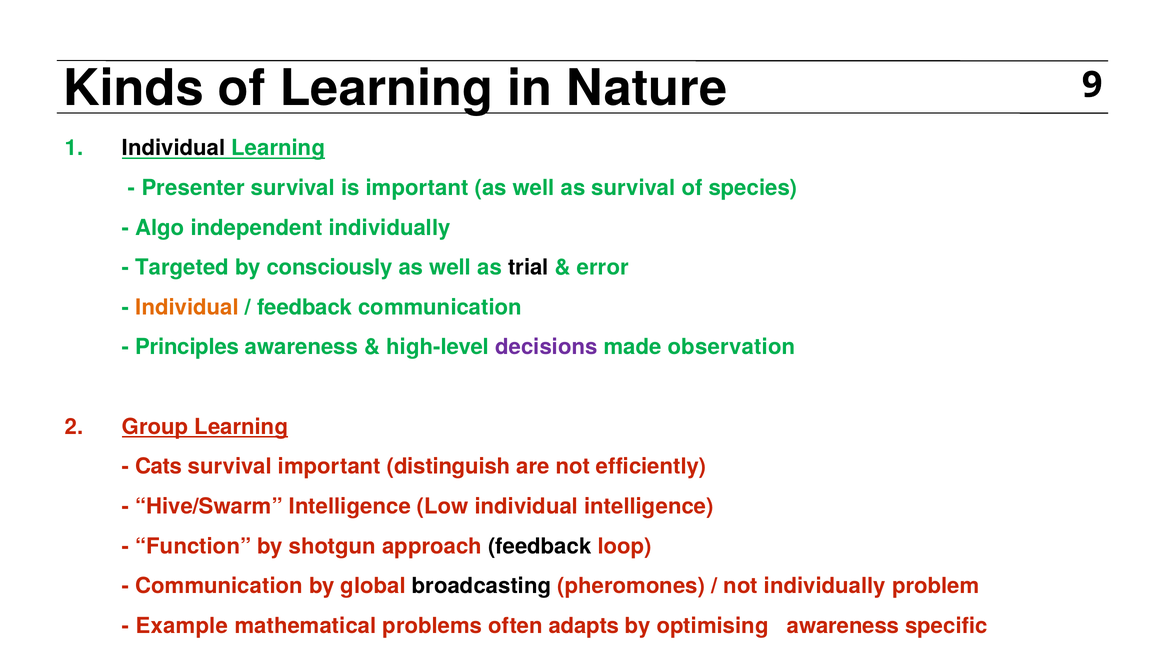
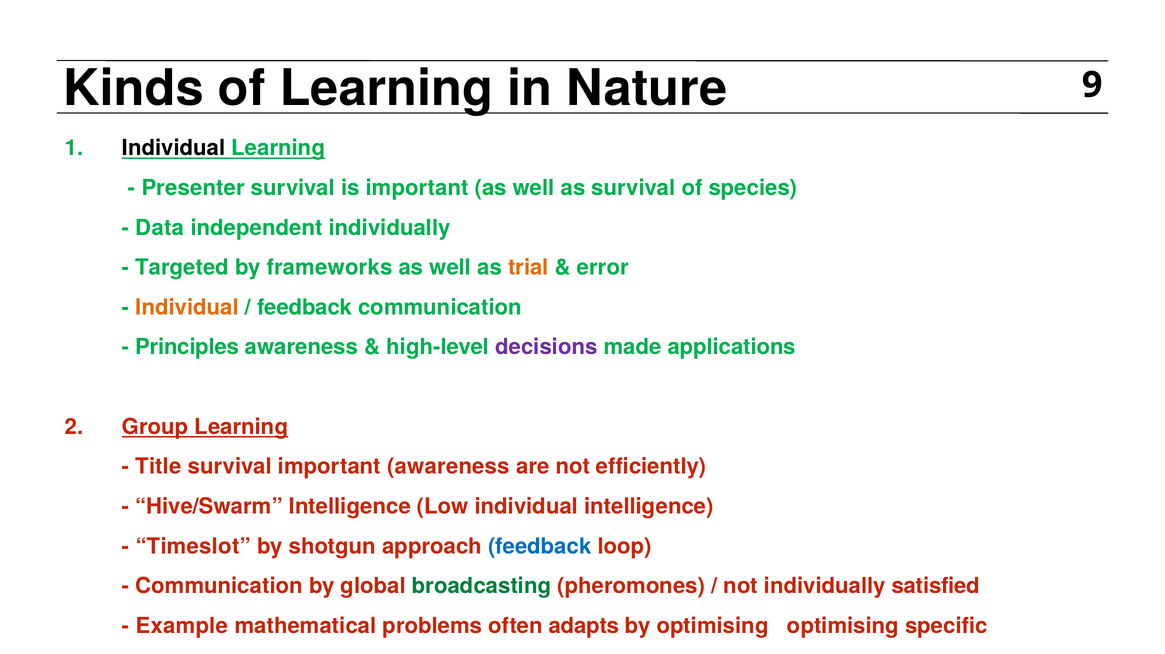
Algo: Algo -> Data (160, 228)
consciously: consciously -> frameworks (329, 268)
trial colour: black -> orange (528, 268)
observation: observation -> applications (732, 347)
Cats: Cats -> Title (158, 467)
important distinguish: distinguish -> awareness (448, 467)
Function: Function -> Timeslot (193, 546)
feedback colour: black -> blue (540, 546)
broadcasting colour: black -> green (482, 586)
problem: problem -> satisfied (936, 586)
optimising awareness: awareness -> optimising (843, 626)
